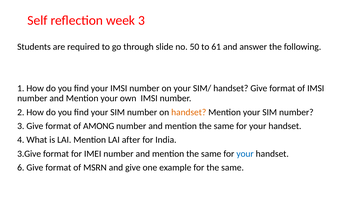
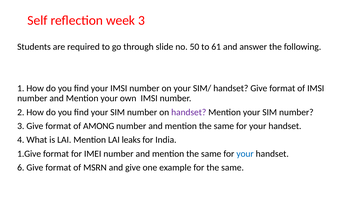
handset colour: orange -> purple (189, 112)
after: after -> leaks (131, 140)
3.Give: 3.Give -> 1.Give (29, 154)
